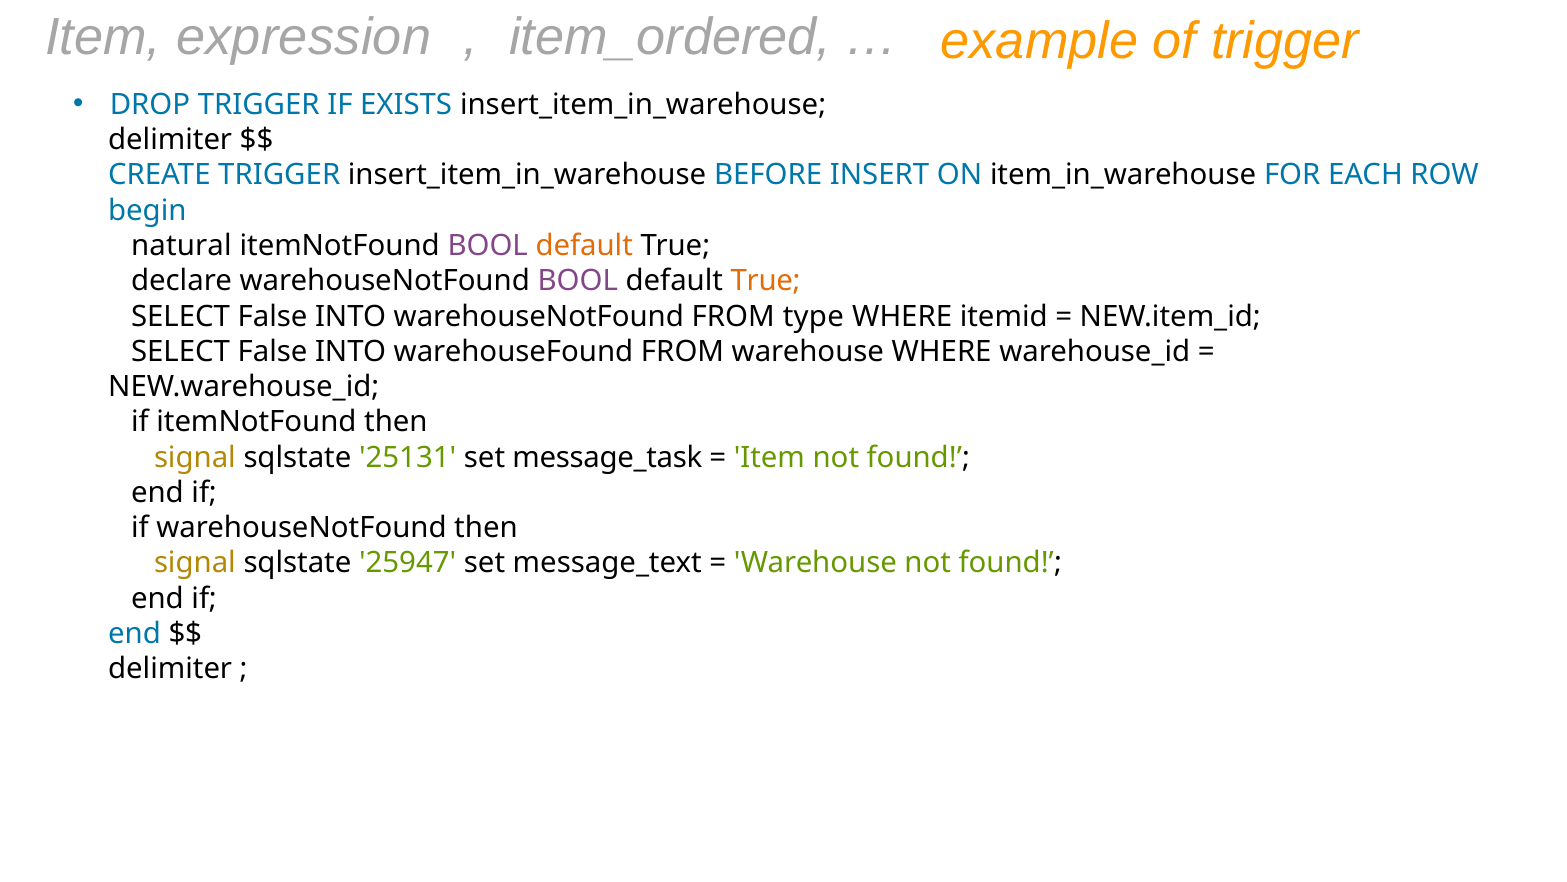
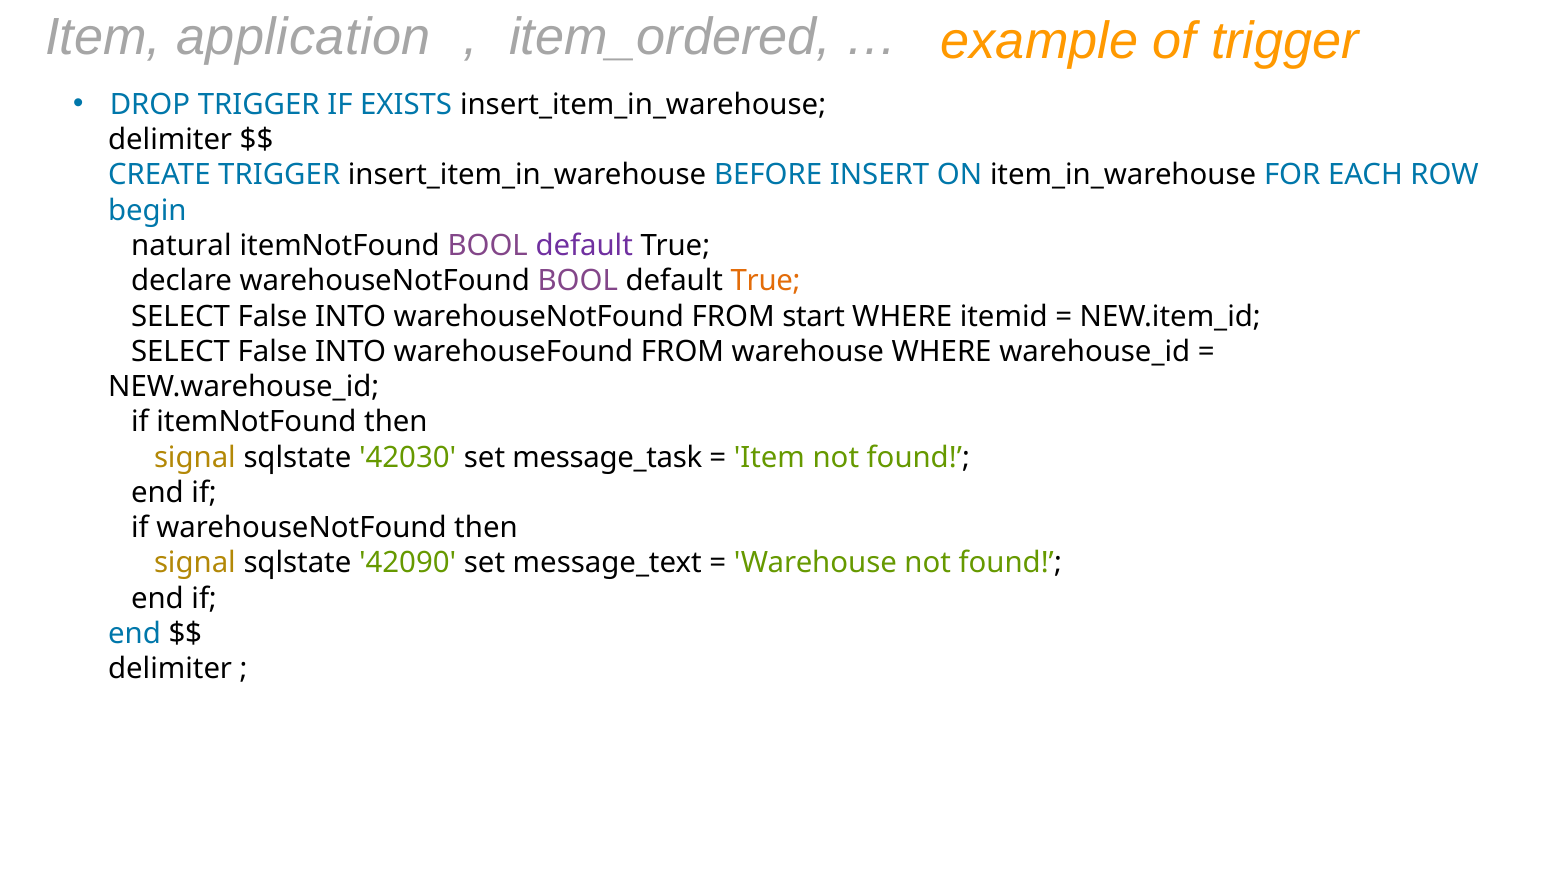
expression: expression -> application (304, 37)
default colour: orange -> purple (584, 246)
type: type -> start (814, 316)
25131: 25131 -> 42030 (408, 457)
25947: 25947 -> 42090 (408, 563)
